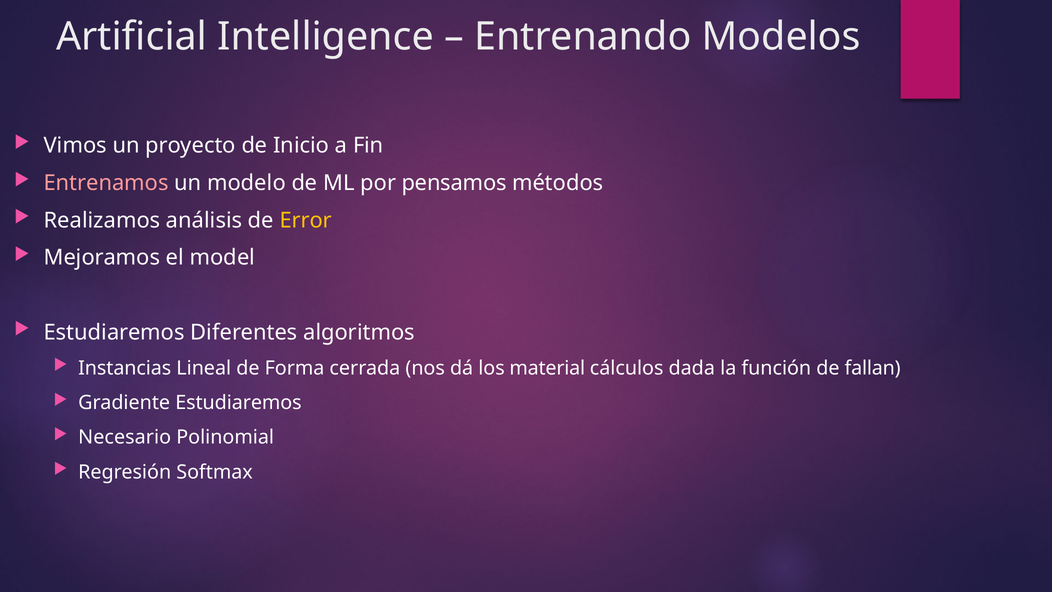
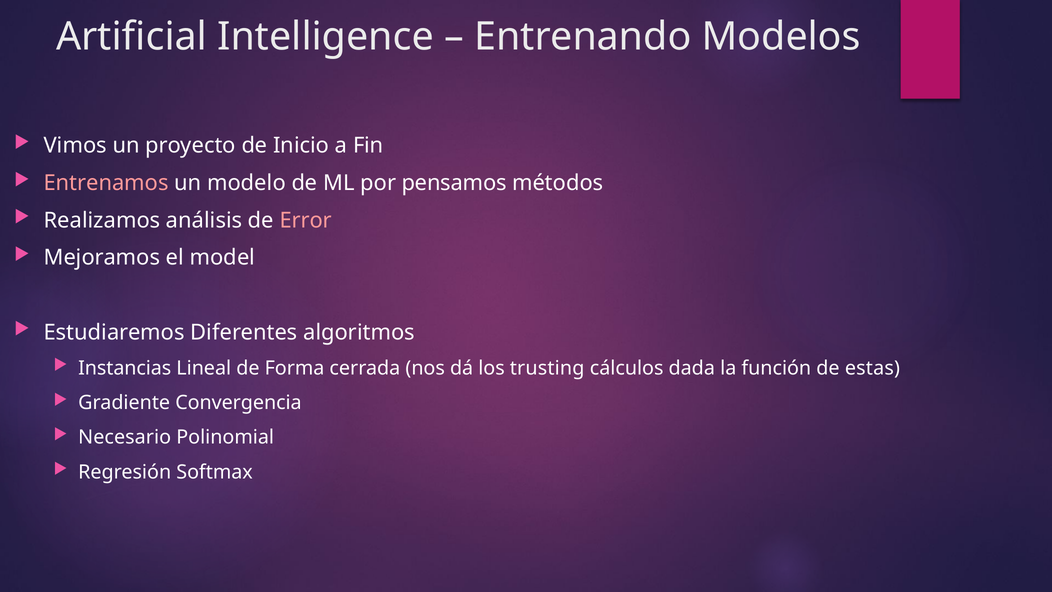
Error colour: yellow -> pink (306, 220)
material: material -> trusting (547, 368)
fallan: fallan -> estas (872, 368)
Gradiente Estudiaremos: Estudiaremos -> Convergencia (238, 403)
